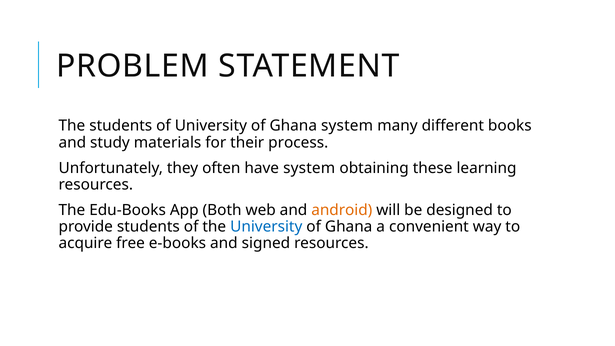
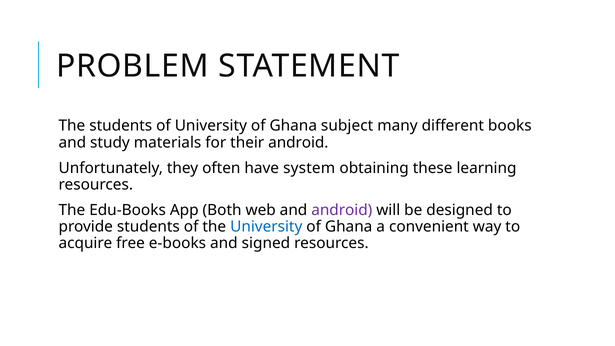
Ghana system: system -> subject (347, 126)
their process: process -> android (298, 142)
android colour: orange -> purple (342, 210)
